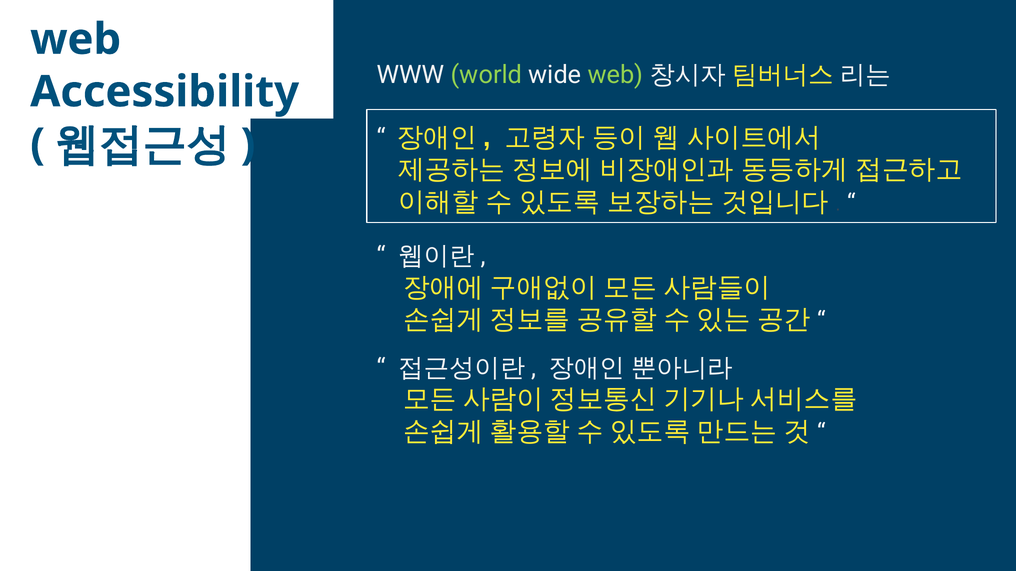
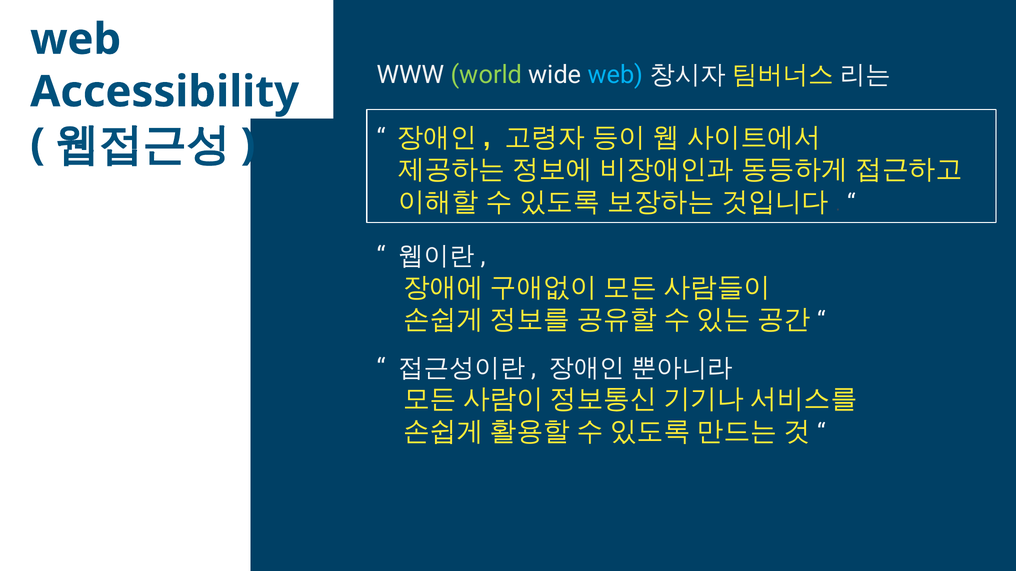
web colour: light green -> light blue (615, 75)
